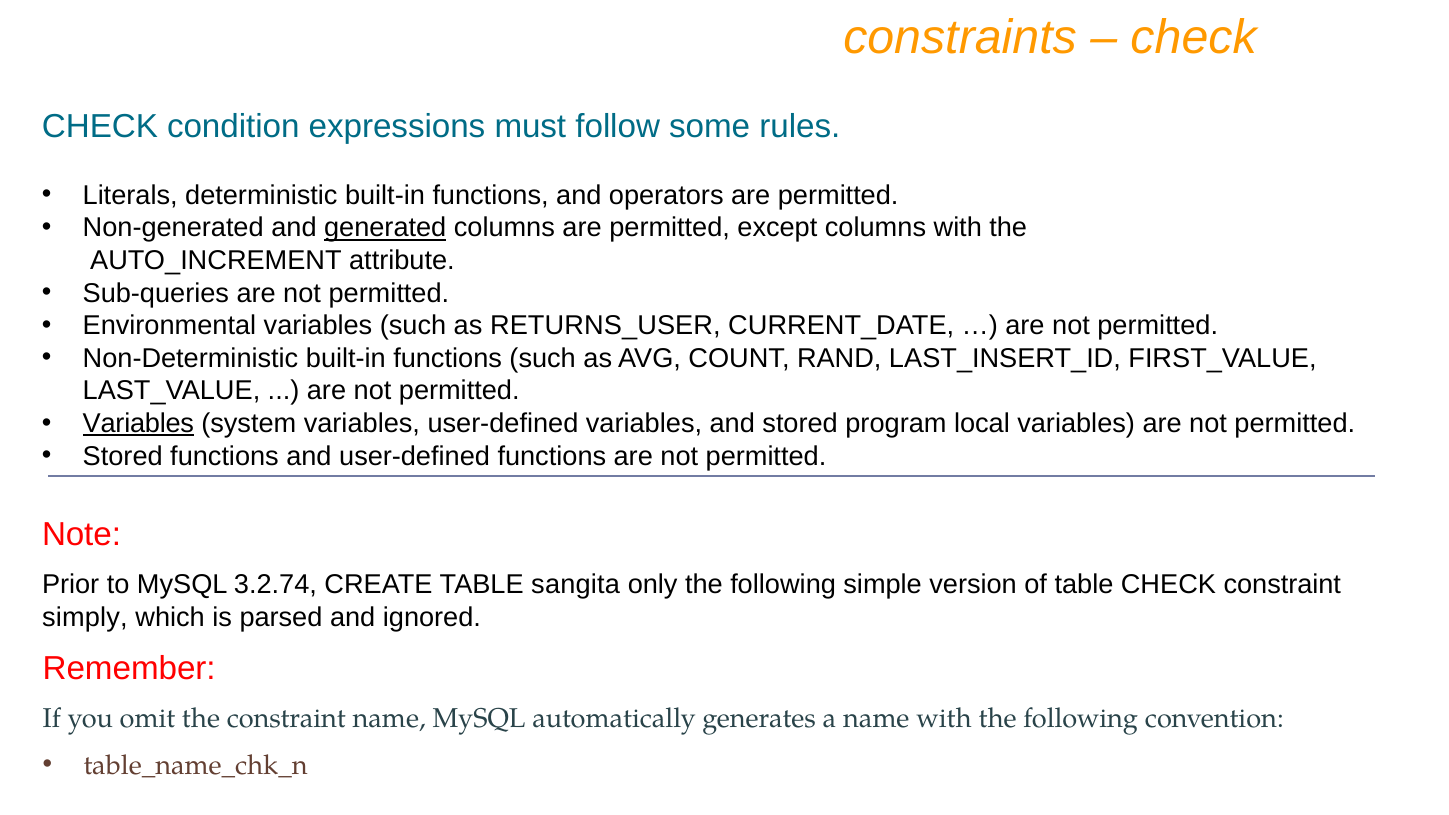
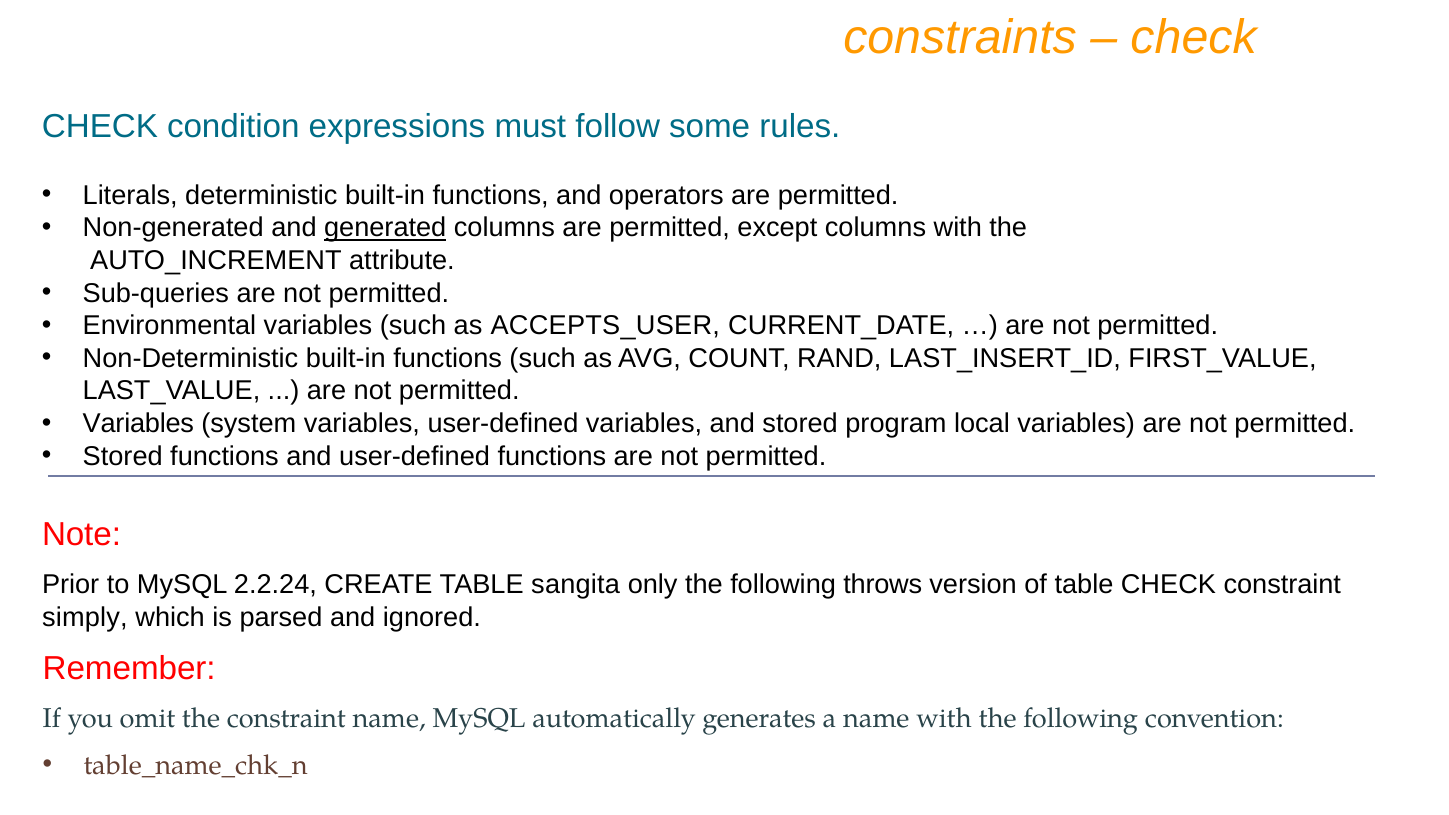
RETURNS_USER: RETURNS_USER -> ACCEPTS_USER (605, 326)
Variables underline: present -> none (138, 424)
3.2.74: 3.2.74 -> 2.2.24 (275, 585)
simple: simple -> throws (883, 585)
